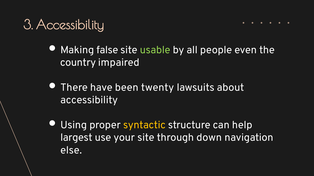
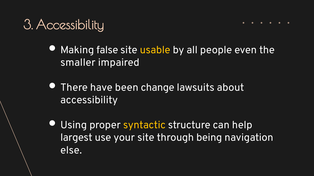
usable colour: light green -> yellow (155, 50)
country: country -> smaller (78, 63)
twenty: twenty -> change (158, 88)
down: down -> being (209, 138)
